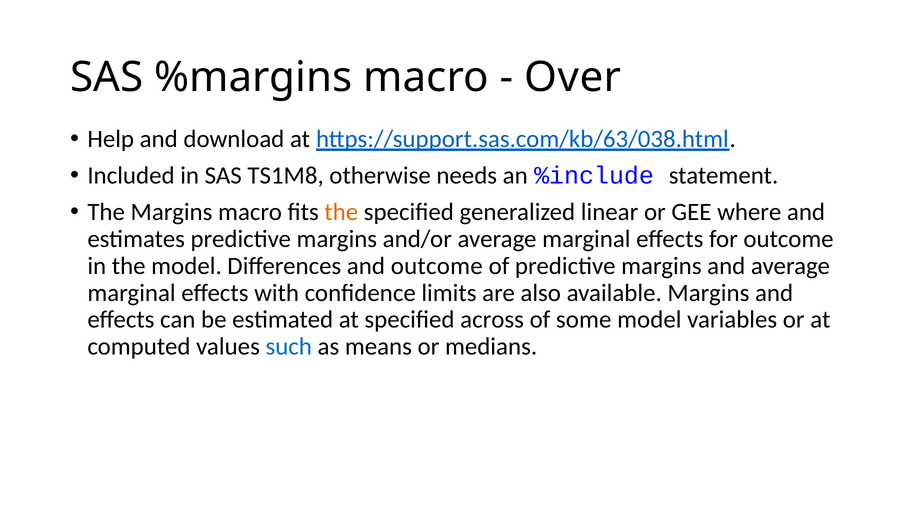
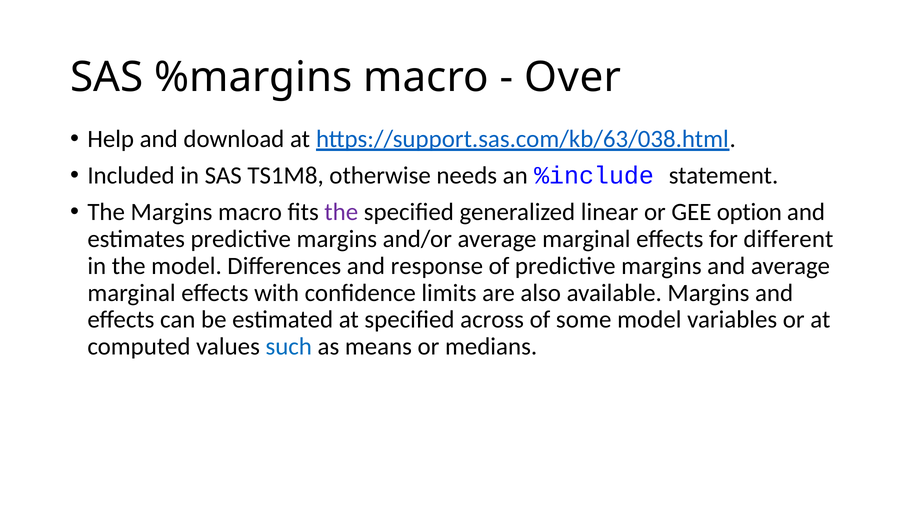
the colour: orange -> purple (341, 212)
where: where -> option (749, 212)
for outcome: outcome -> different (788, 239)
and outcome: outcome -> response (437, 266)
